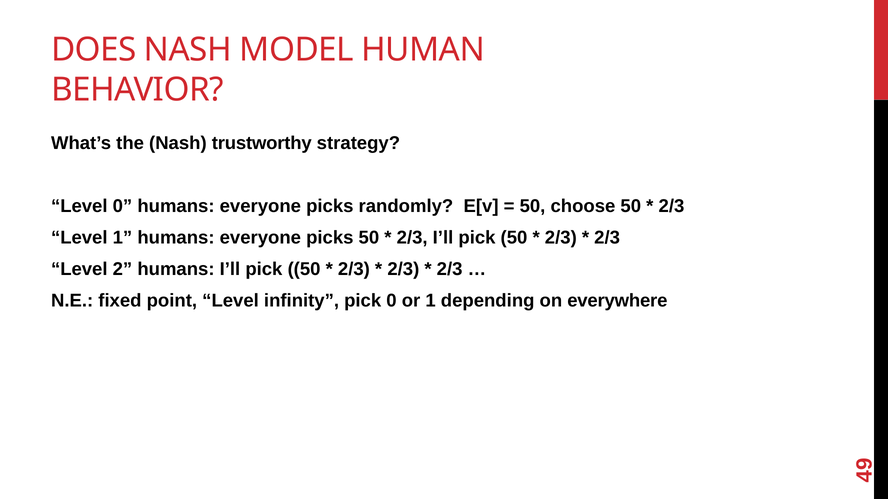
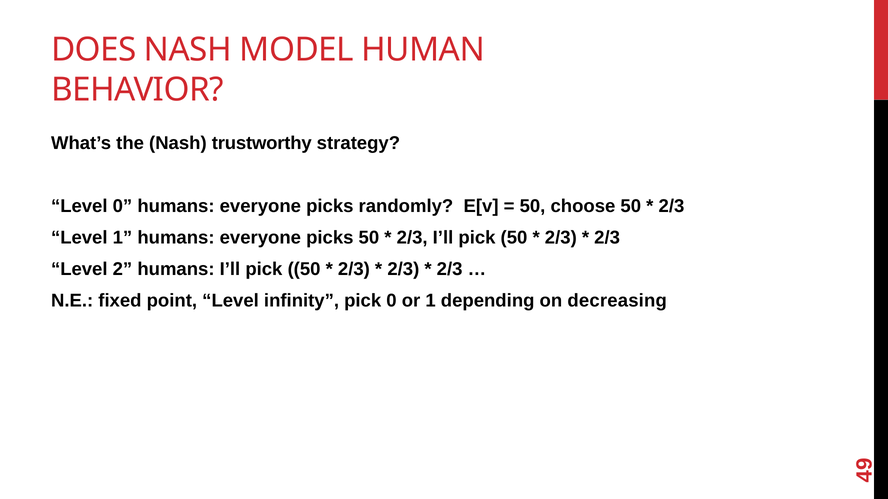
everywhere: everywhere -> decreasing (617, 301)
